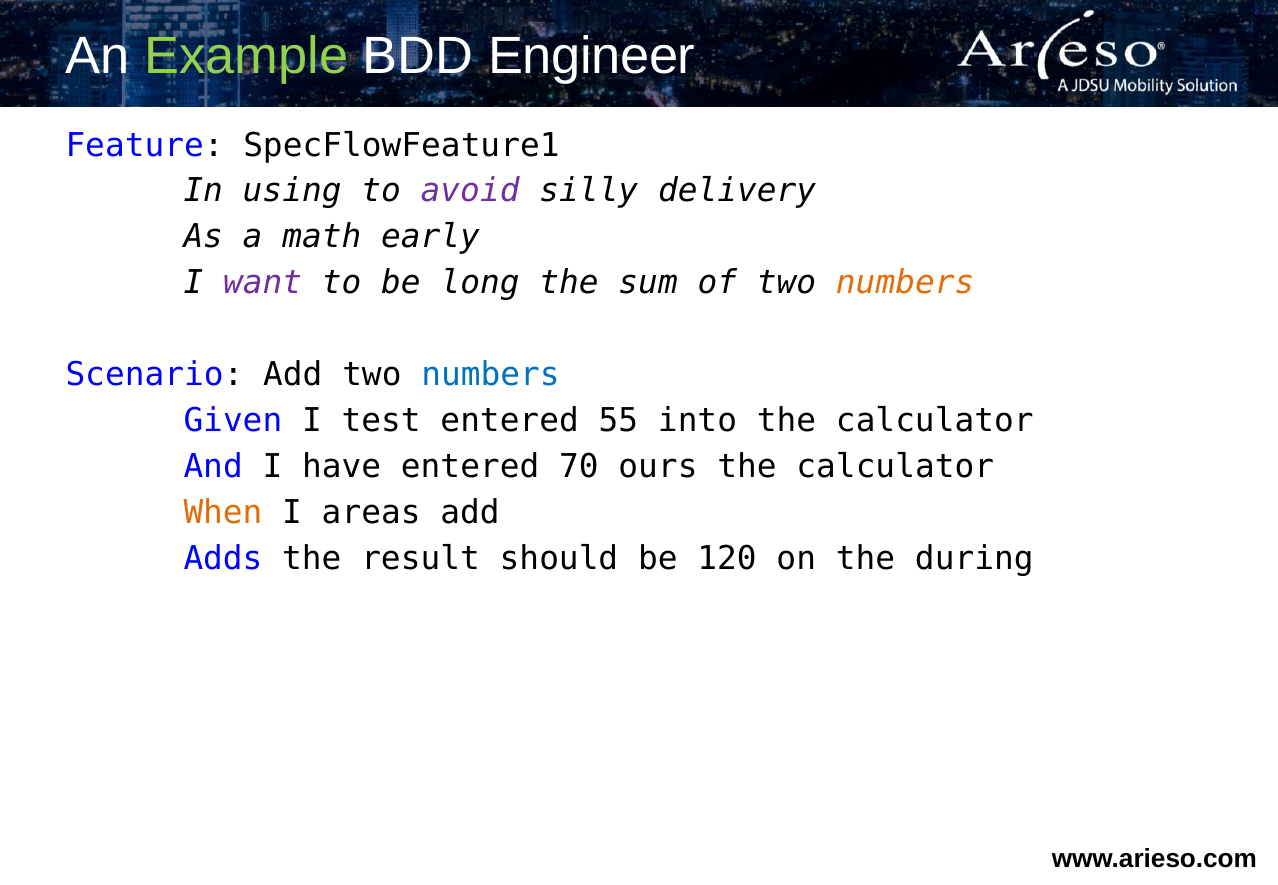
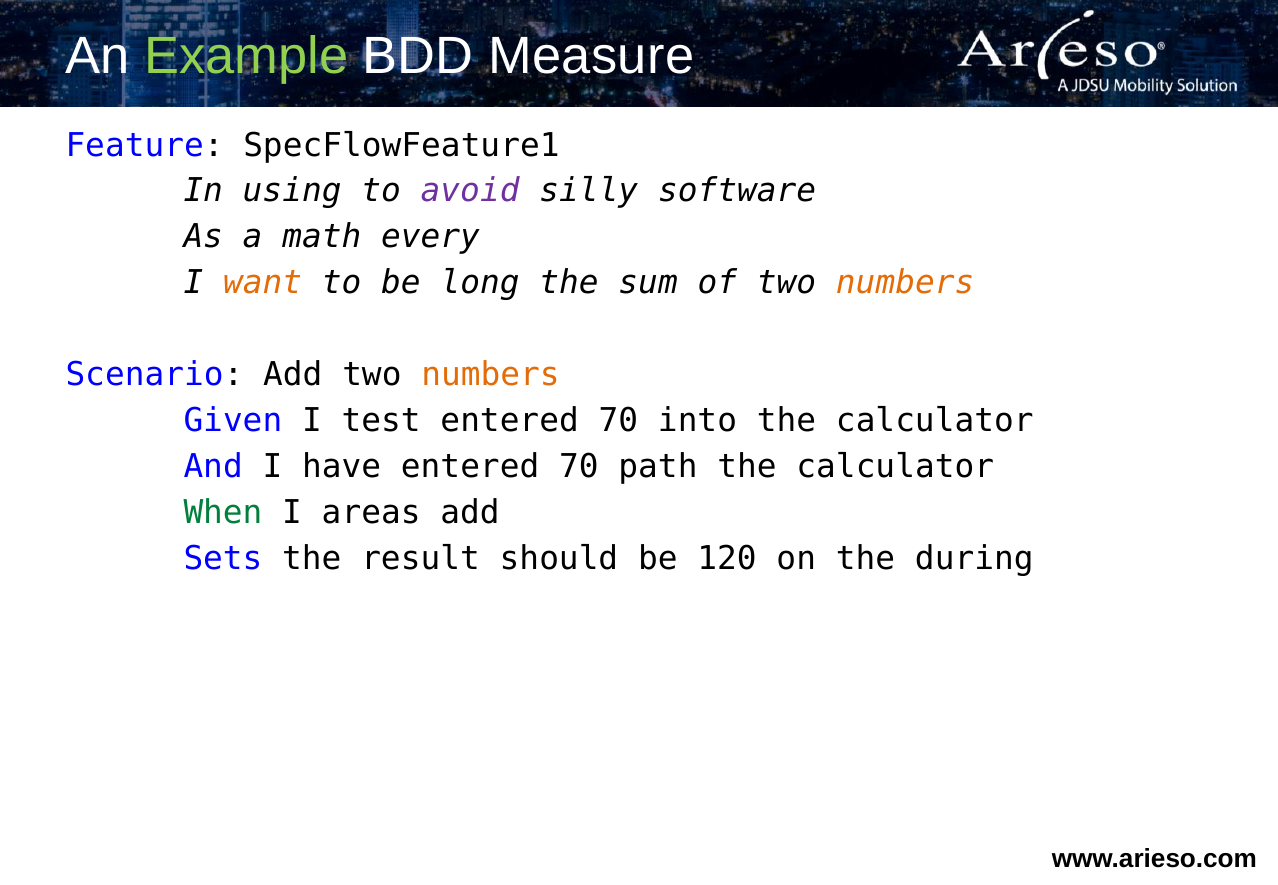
Engineer: Engineer -> Measure (591, 56)
delivery: delivery -> software (737, 191)
early: early -> every (431, 237)
want colour: purple -> orange (263, 283)
numbers colour: blue -> orange (490, 375)
55: 55 -> 70 (618, 421)
ours: ours -> path (658, 467)
When colour: orange -> green (223, 513)
Adds: Adds -> Sets (223, 559)
